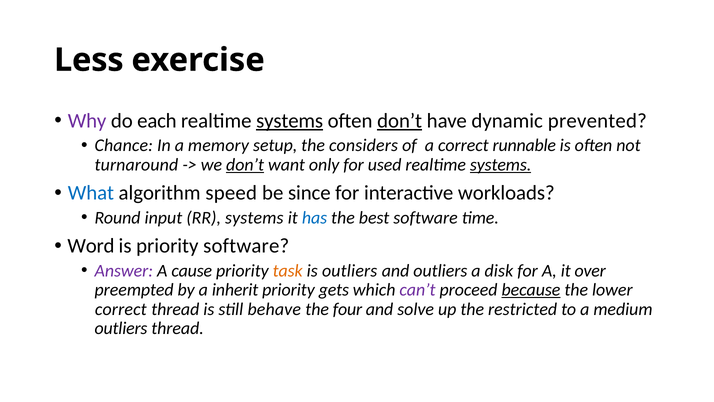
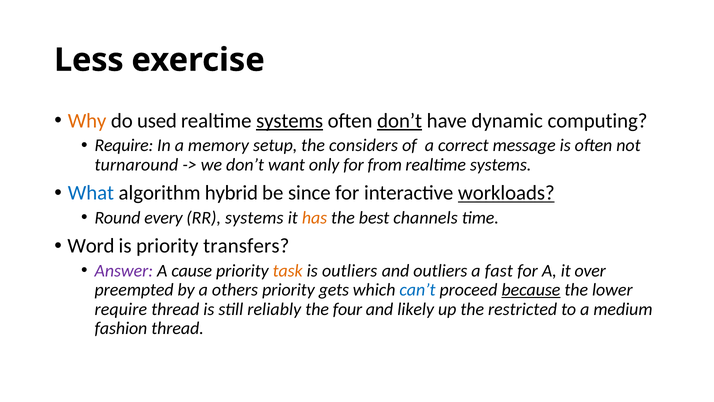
Why colour: purple -> orange (87, 121)
each: each -> used (157, 121)
prevented: prevented -> computing (597, 121)
Chance: Chance -> Require (124, 145)
runnable: runnable -> message (524, 145)
don’t underline: present -> none (245, 165)
used: used -> from (385, 165)
systems underline: present -> none (501, 165)
speed: speed -> hybrid (231, 193)
workloads underline: none -> present (506, 193)
input: input -> every (163, 218)
has colour: blue -> orange (315, 218)
best software: software -> channels (425, 218)
priority software: software -> transfers (246, 246)
disk: disk -> fast (499, 270)
inherit: inherit -> others (235, 290)
can’t colour: purple -> blue (418, 290)
correct: correct -> require (121, 309)
behave: behave -> reliably (274, 309)
solve: solve -> likely (416, 309)
outliers: outliers -> fashion (121, 328)
